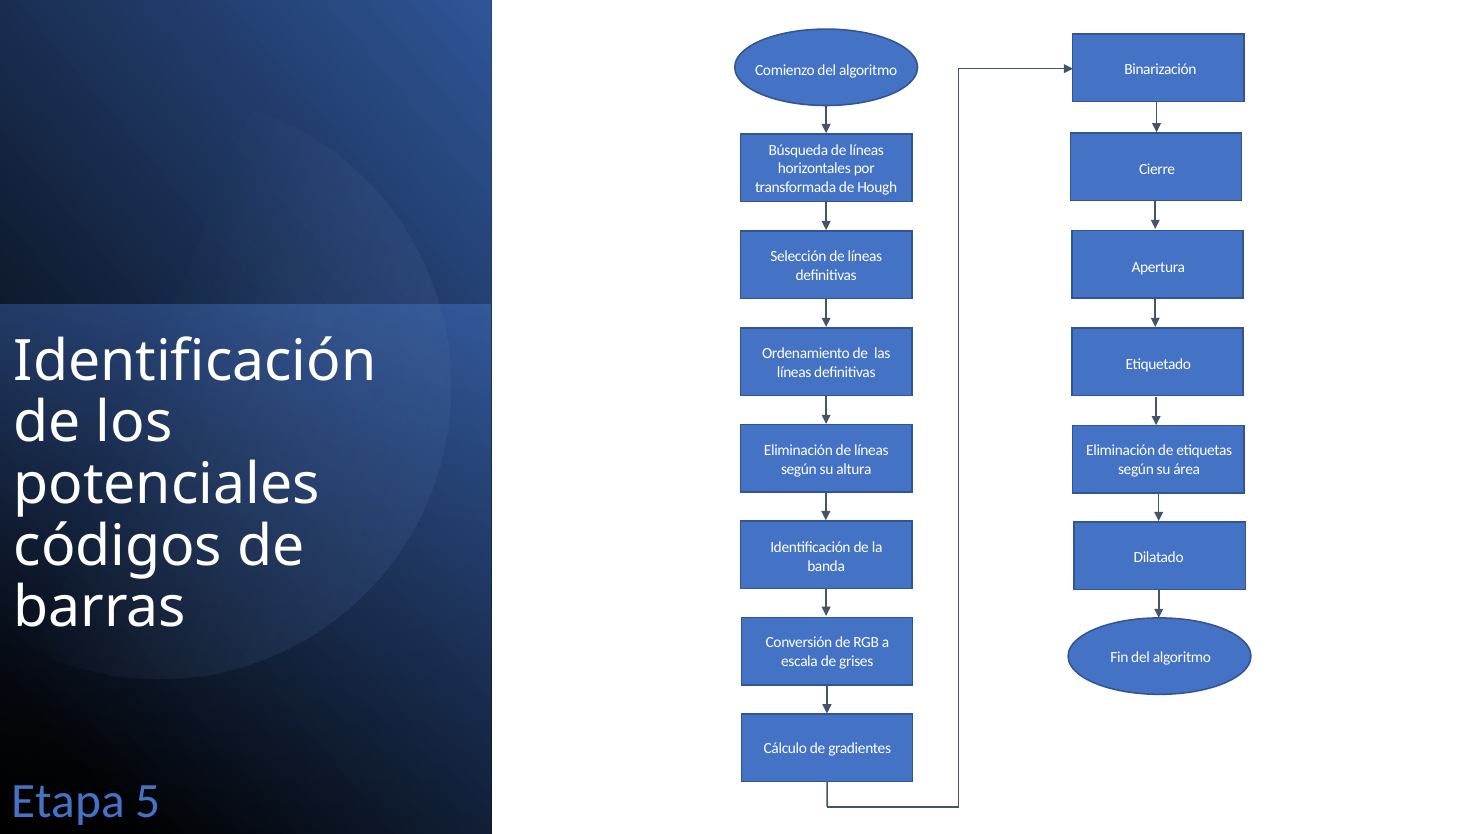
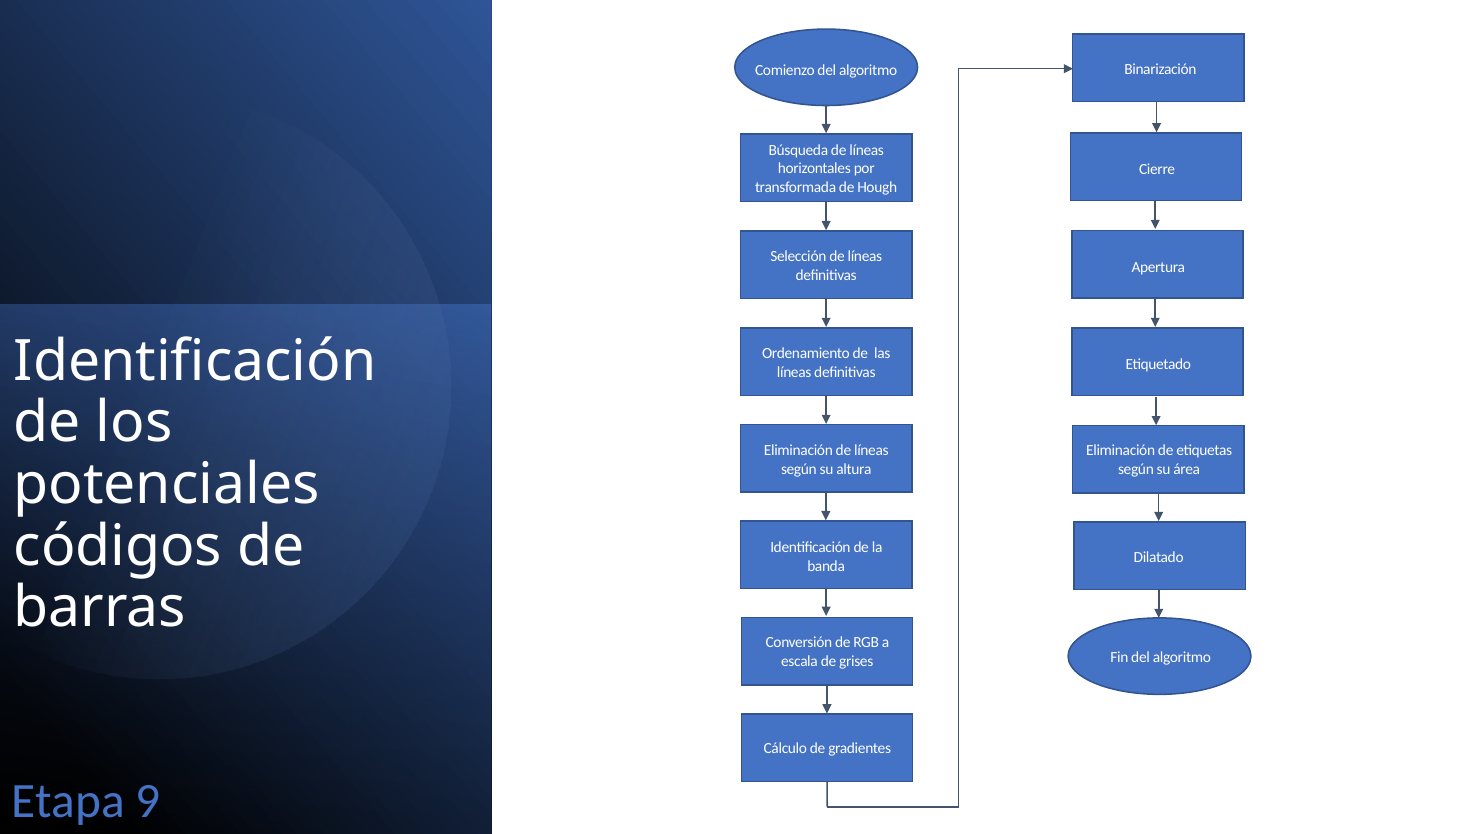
5: 5 -> 9 (148, 801)
